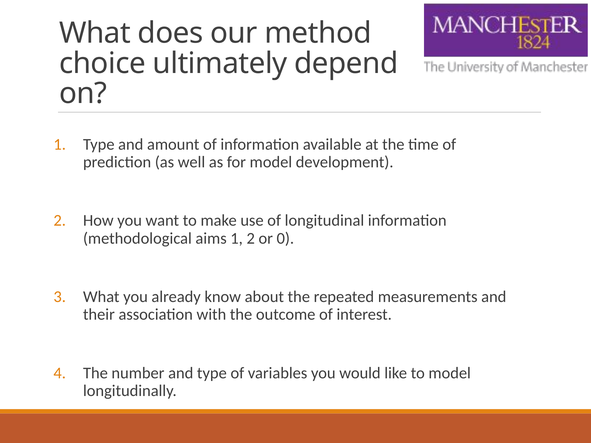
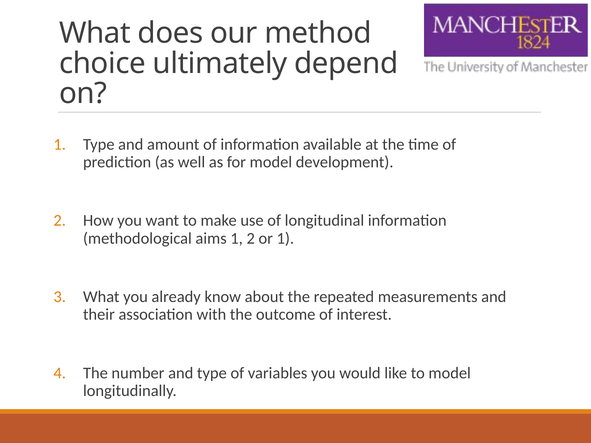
or 0: 0 -> 1 (285, 238)
